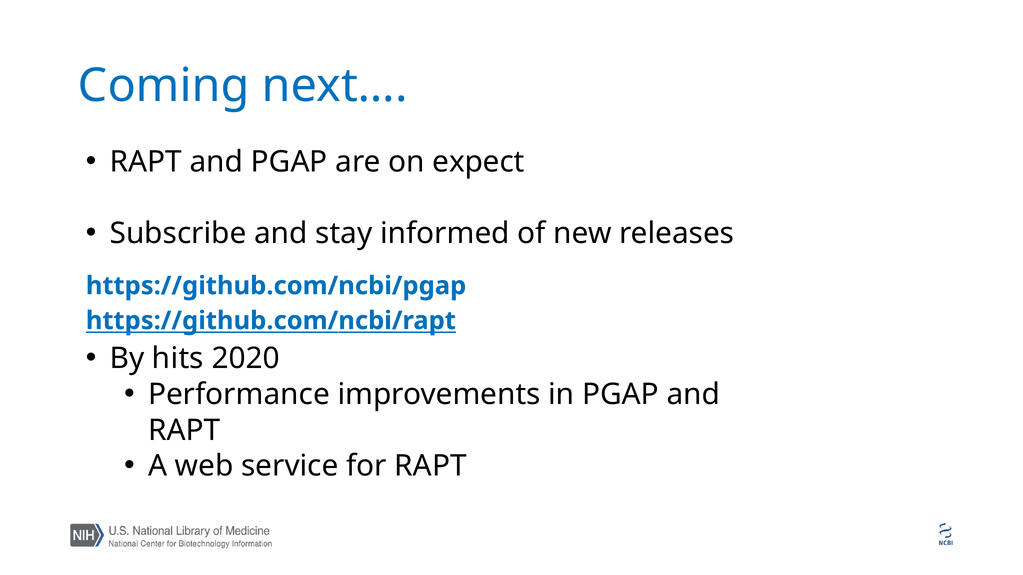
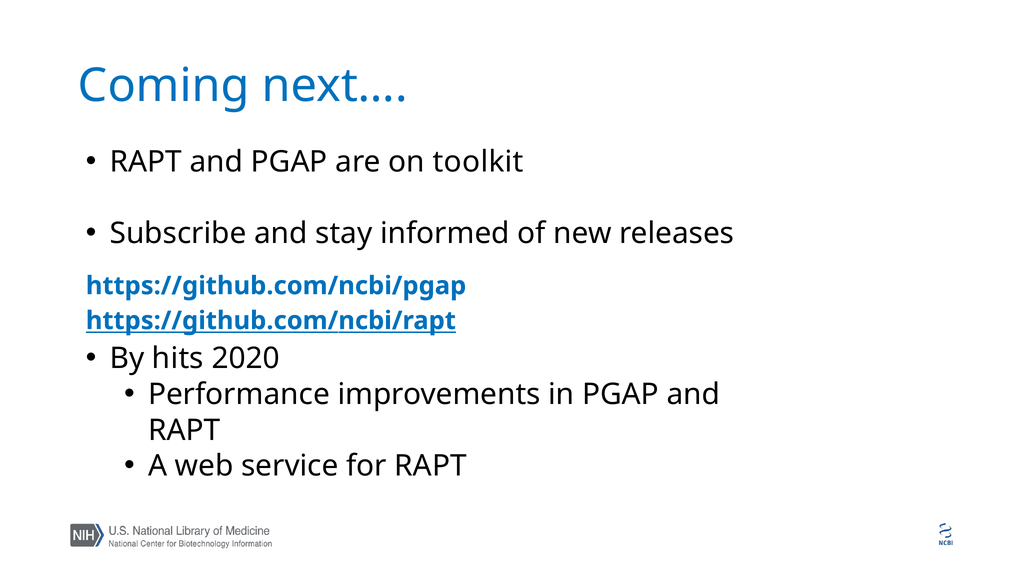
expect: expect -> toolkit (478, 162)
